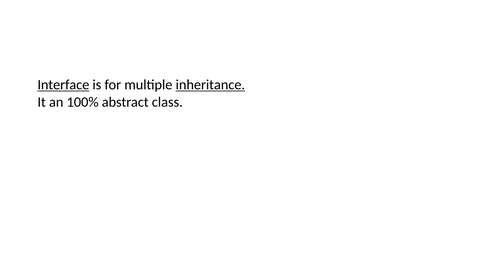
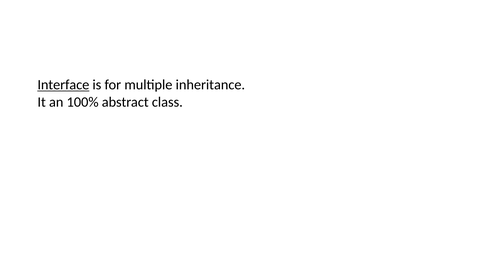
inheritance underline: present -> none (210, 85)
